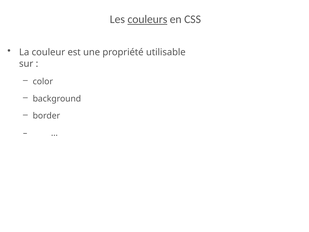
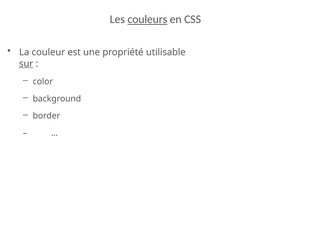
sur underline: none -> present (26, 64)
